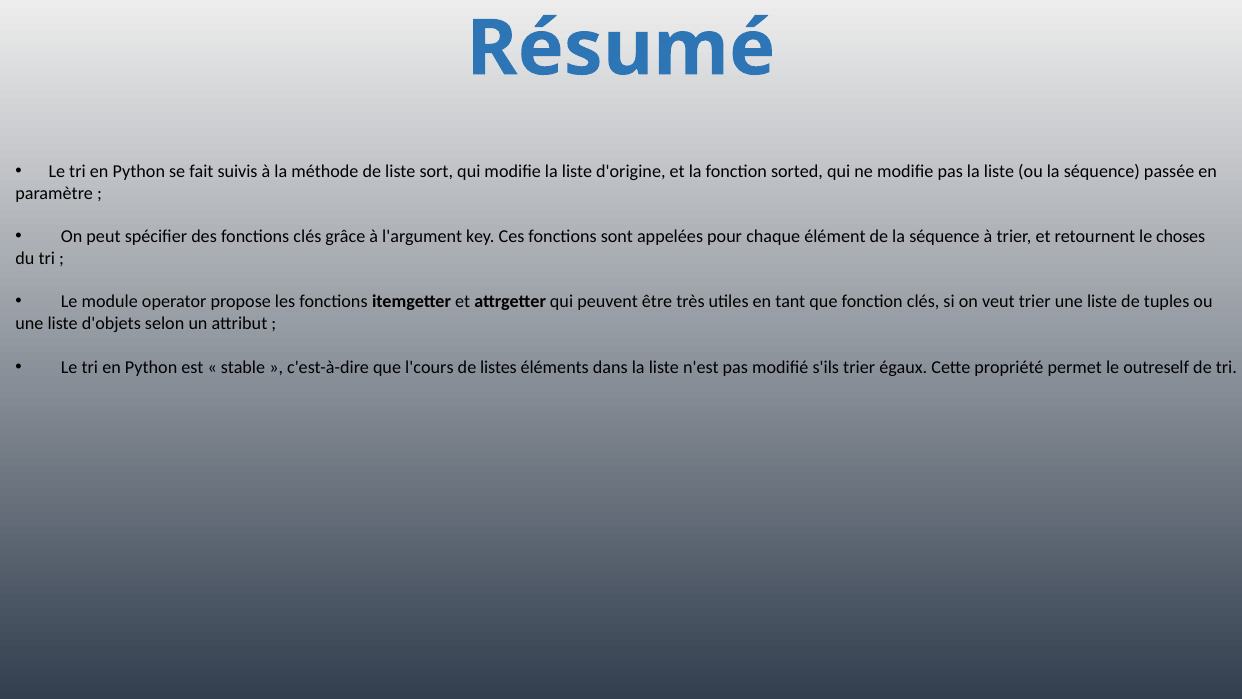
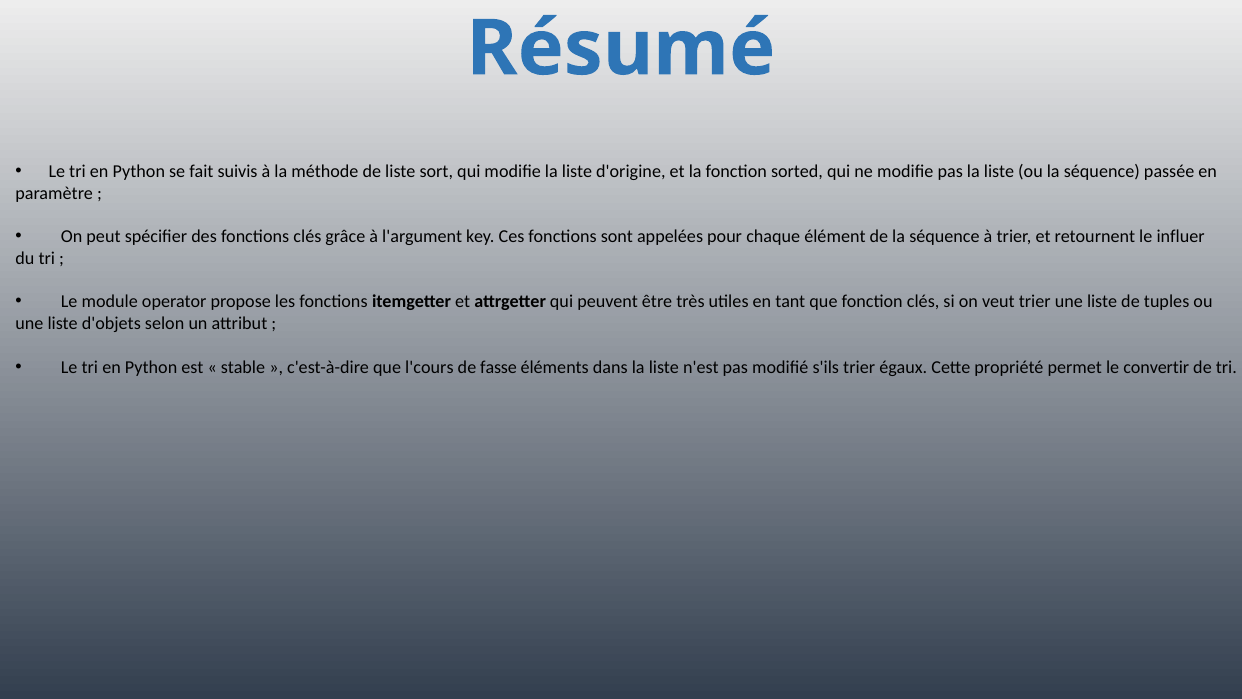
choses: choses -> influer (1181, 236)
listes: listes -> fasse (499, 367)
outreself: outreself -> convertir (1156, 367)
